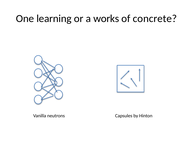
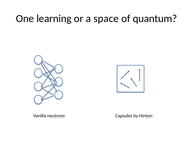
works: works -> space (106, 19)
concrete: concrete -> quantum (155, 19)
